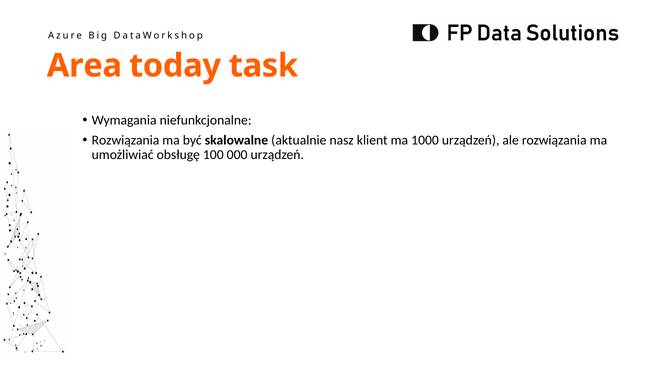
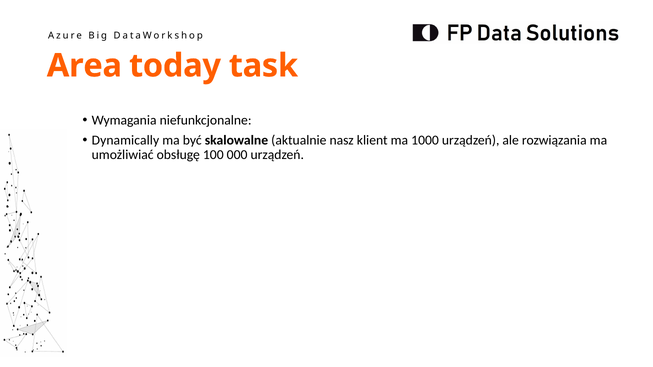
Rozwiązania: Rozwiązania -> Dynamically (125, 140)
